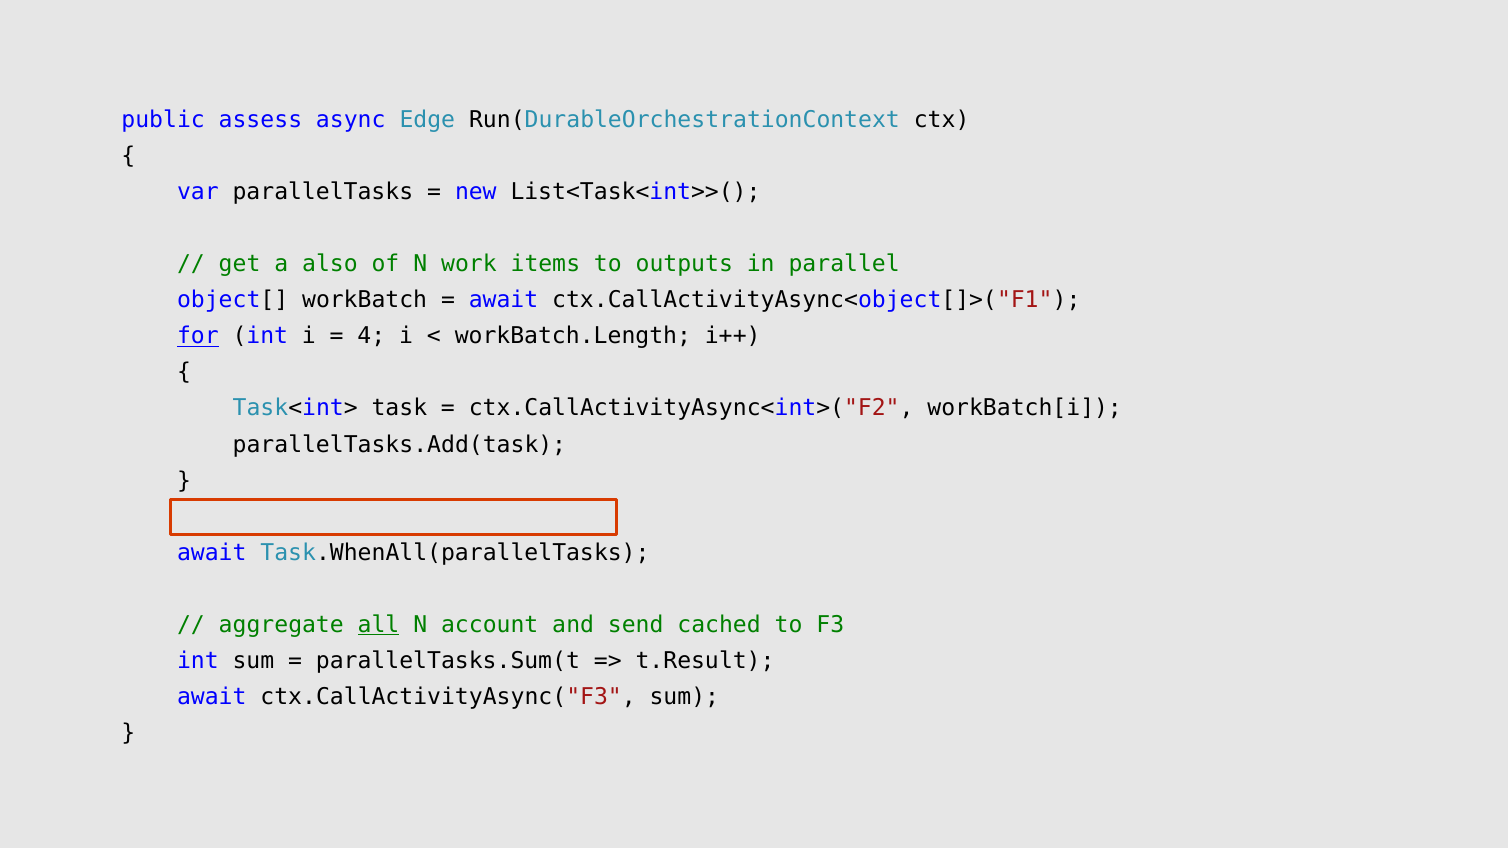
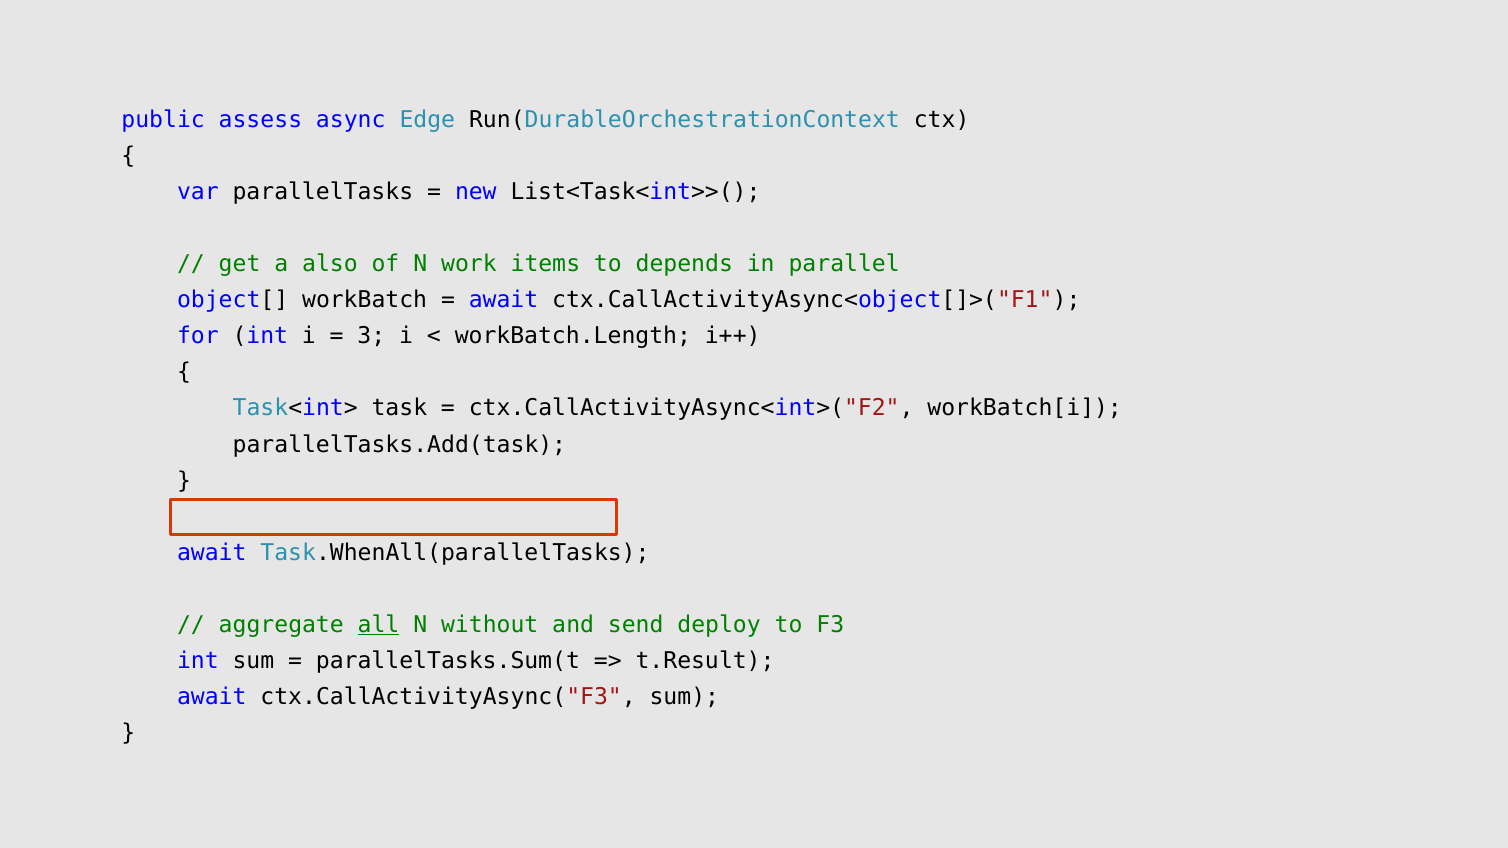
outputs: outputs -> depends (684, 264)
for underline: present -> none (198, 336)
4: 4 -> 3 (371, 336)
account: account -> without (490, 625)
cached: cached -> deploy (719, 625)
